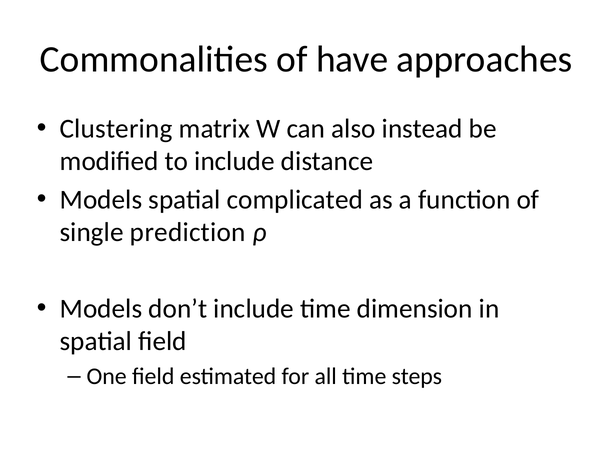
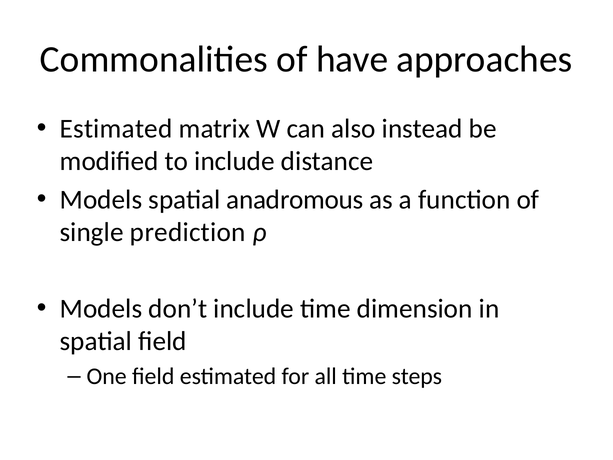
Clustering: Clustering -> Estimated (116, 129)
complicated: complicated -> anadromous (295, 199)
